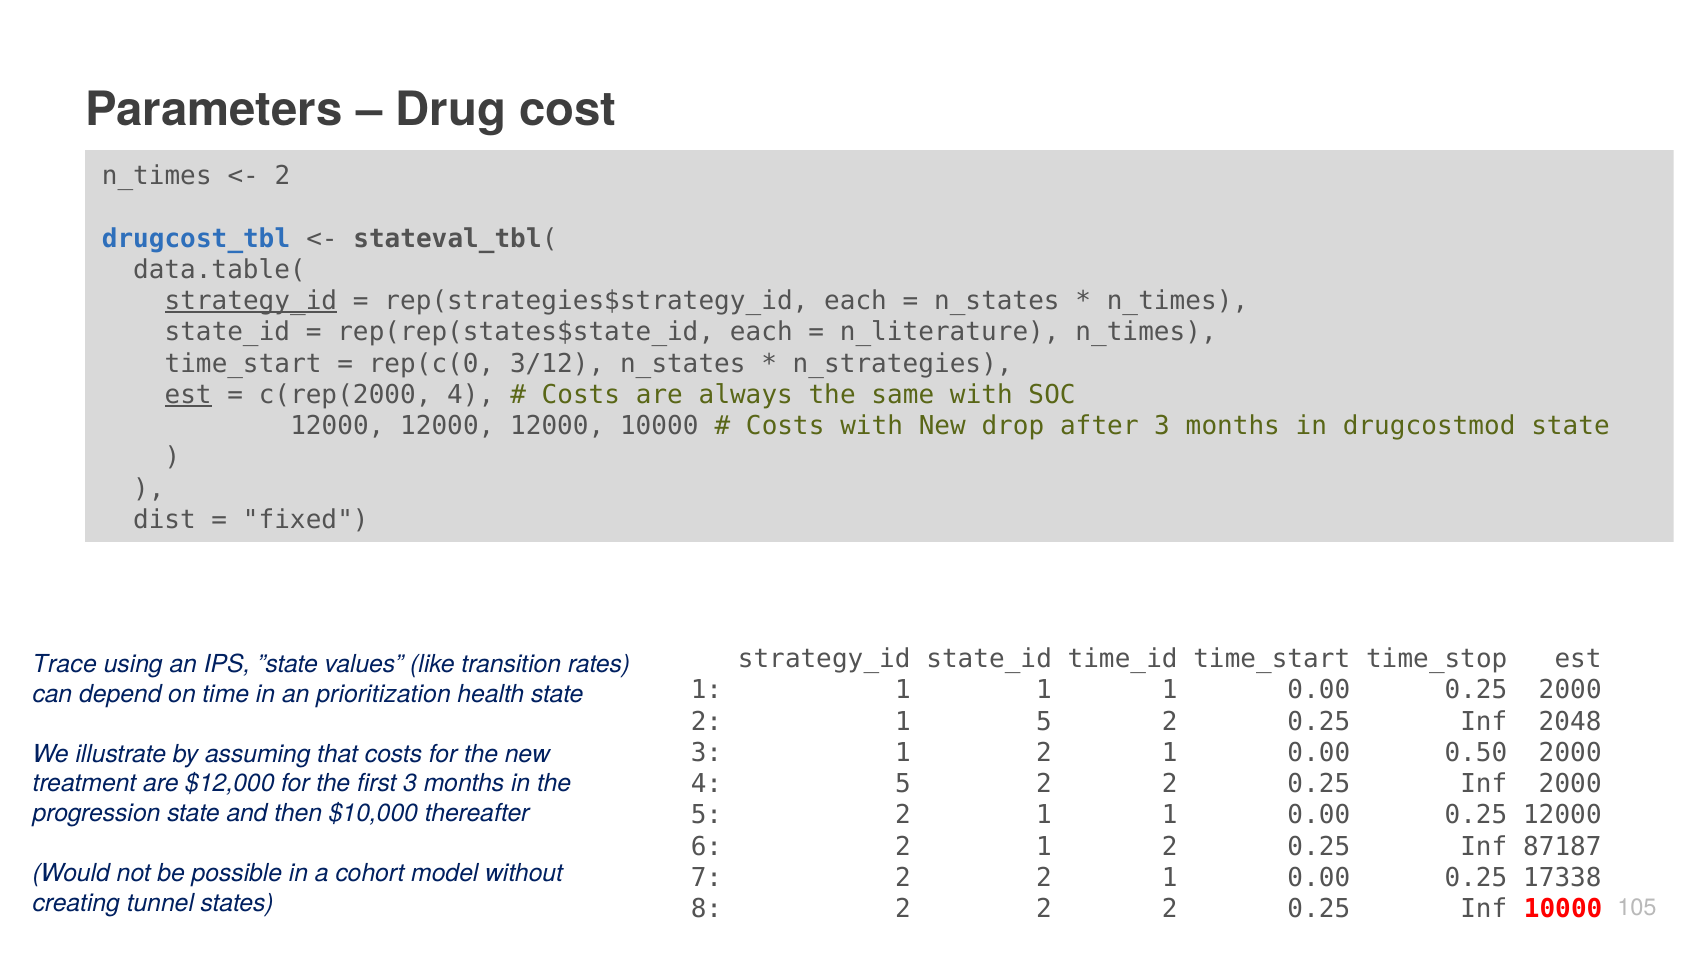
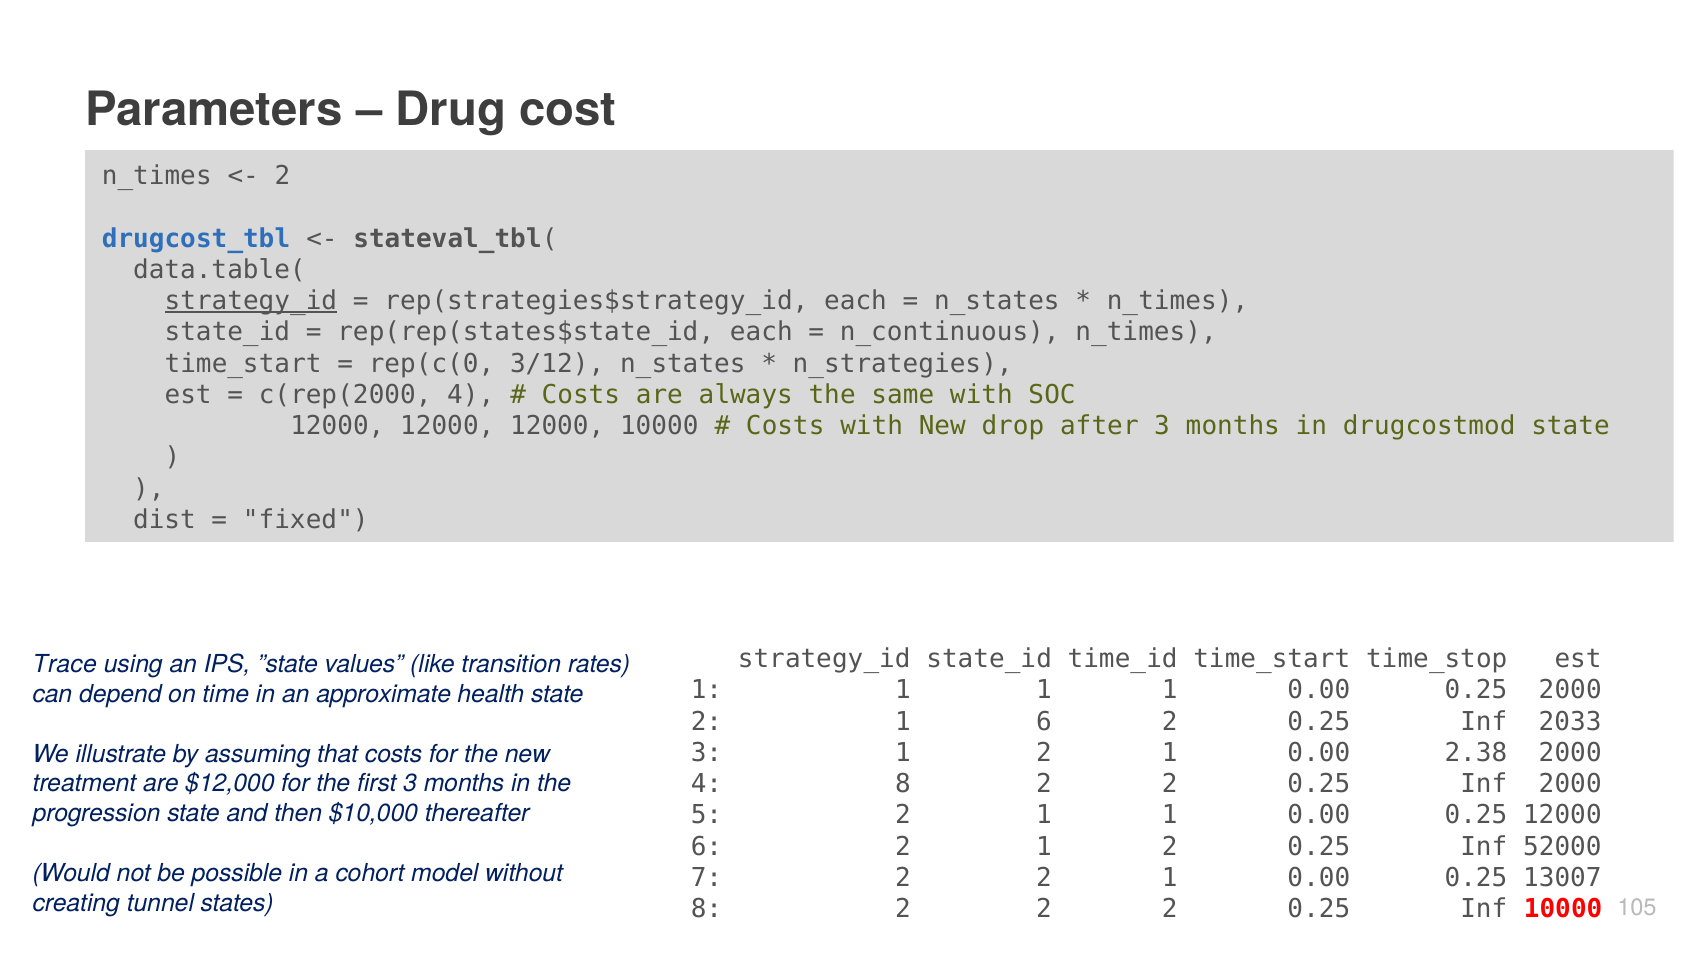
n_literature: n_literature -> n_continuous (950, 332)
est underline: present -> none (188, 395)
prioritization: prioritization -> approximate (384, 694)
1 5: 5 -> 6 (1044, 722)
2048: 2048 -> 2033 (1570, 722)
0.50: 0.50 -> 2.38 (1476, 753)
4 5: 5 -> 8 (903, 784)
87187: 87187 -> 52000 (1562, 847)
17338: 17338 -> 13007 (1562, 878)
